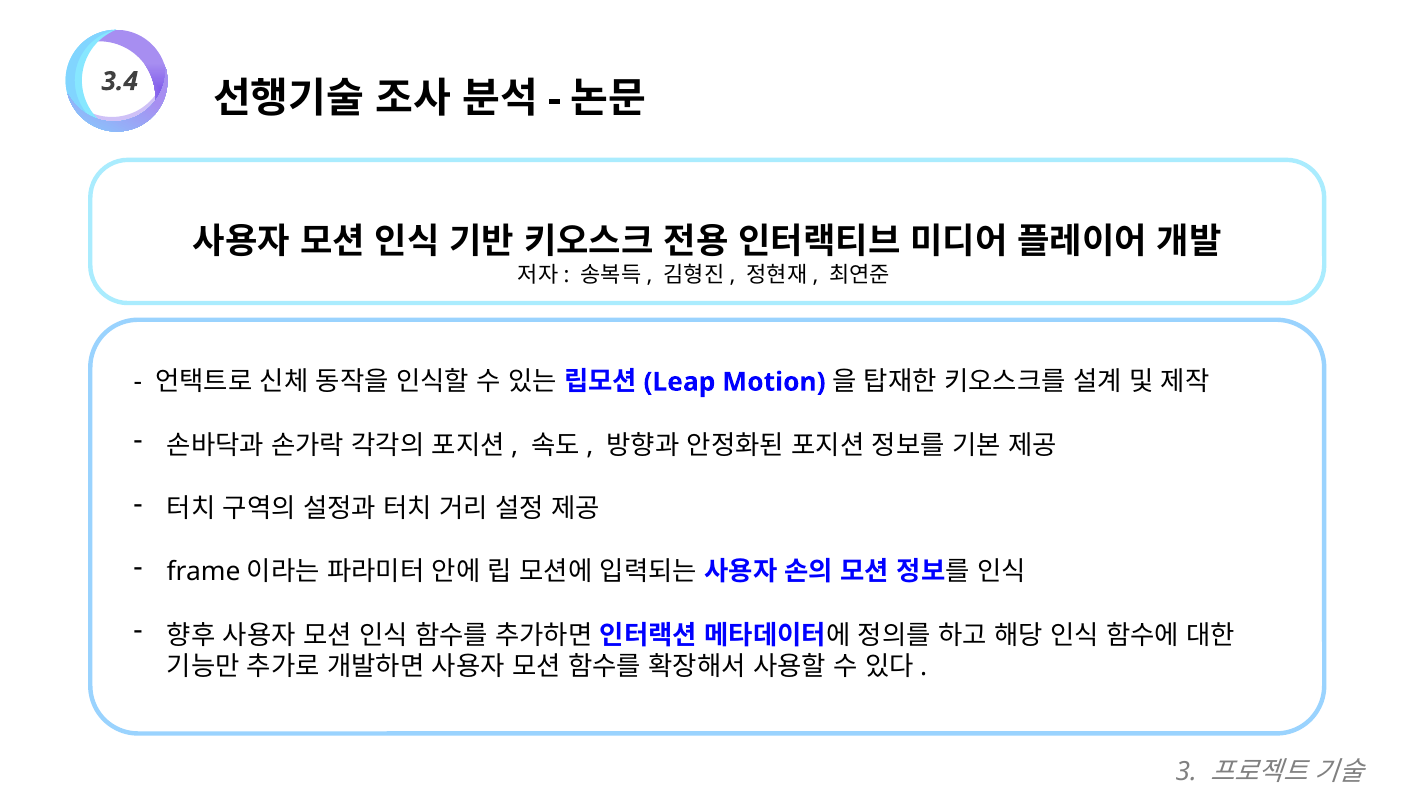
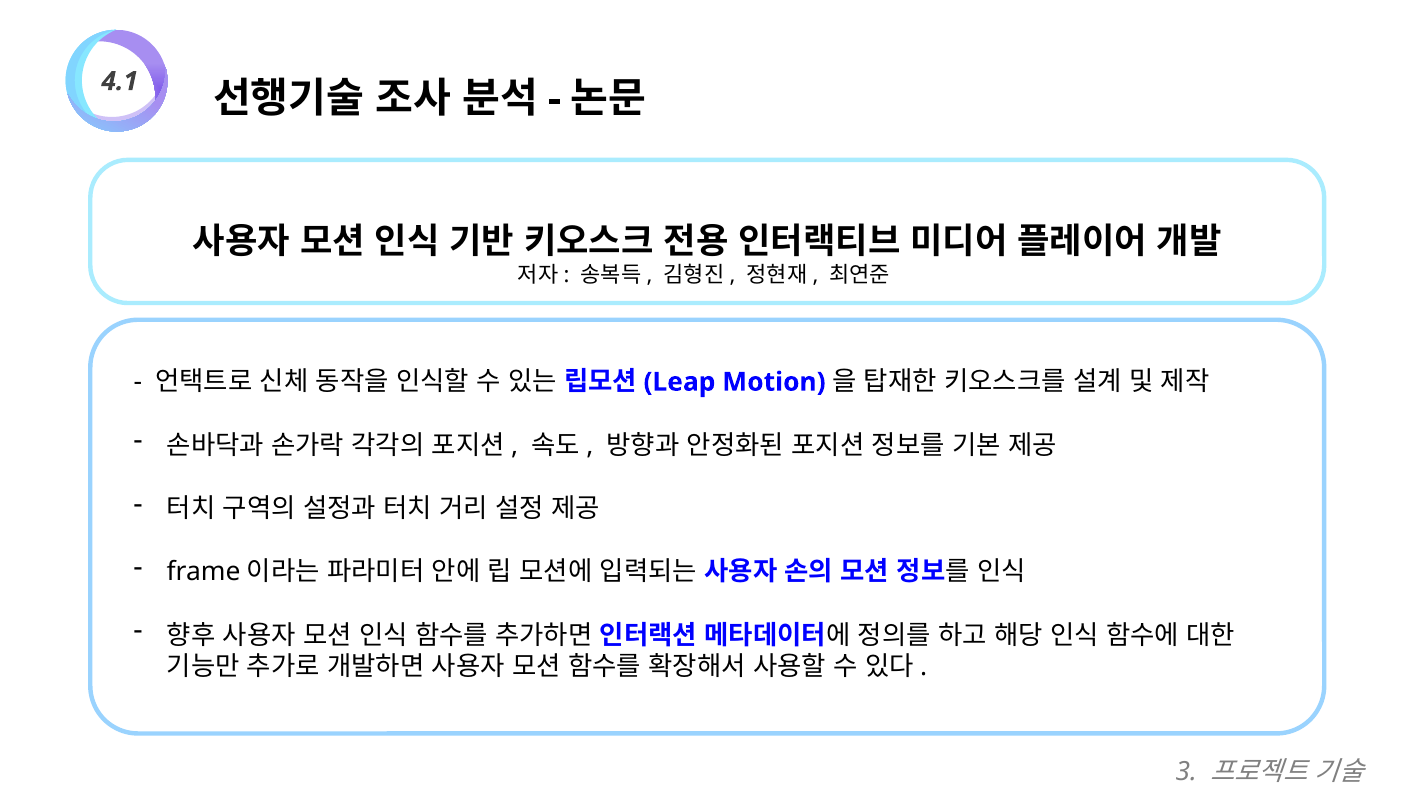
3.4: 3.4 -> 4.1 (120, 81)
